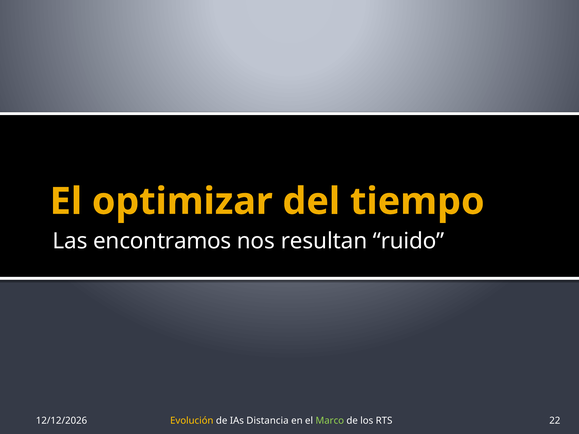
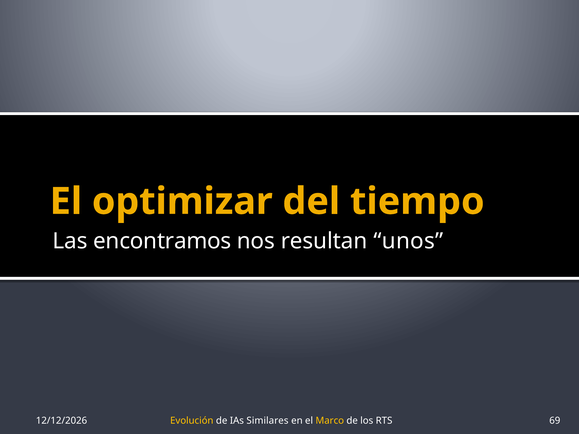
ruido: ruido -> unos (408, 241)
Distancia: Distancia -> Similares (267, 421)
Marco colour: light green -> yellow (330, 421)
22: 22 -> 69 (555, 421)
